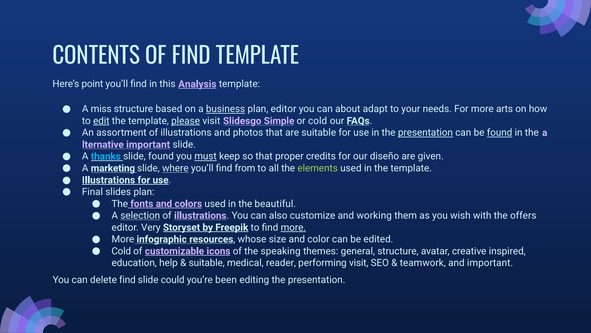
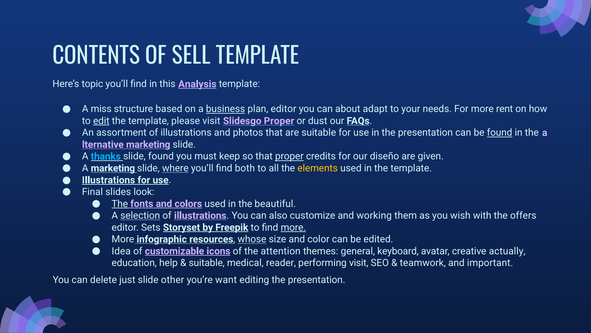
OF FIND: FIND -> SELL (191, 56)
point: point -> topic (92, 84)
arts: arts -> rent (505, 109)
please underline: present -> none (186, 121)
Slidesgo Simple: Simple -> Proper (279, 121)
or cold: cold -> dust (318, 121)
presentation underline: present -> none (425, 132)
important: important -> marketing (148, 144)
must underline: present -> none (206, 156)
proper underline: none -> present (289, 156)
from: from -> both (245, 168)
elements colour: light green -> yellow (318, 168)
slides plan: plan -> look (144, 192)
The underline: none -> present (120, 203)
Very: Very -> Sets (151, 227)
whose underline: none -> present (252, 239)
Cold: Cold -> Idea (121, 251)
speaking: speaking -> attention (281, 251)
general structure: structure -> keyboard (398, 251)
inspired: inspired -> actually (507, 251)
delete find: find -> just (127, 279)
could: could -> other (173, 279)
been: been -> want (226, 279)
